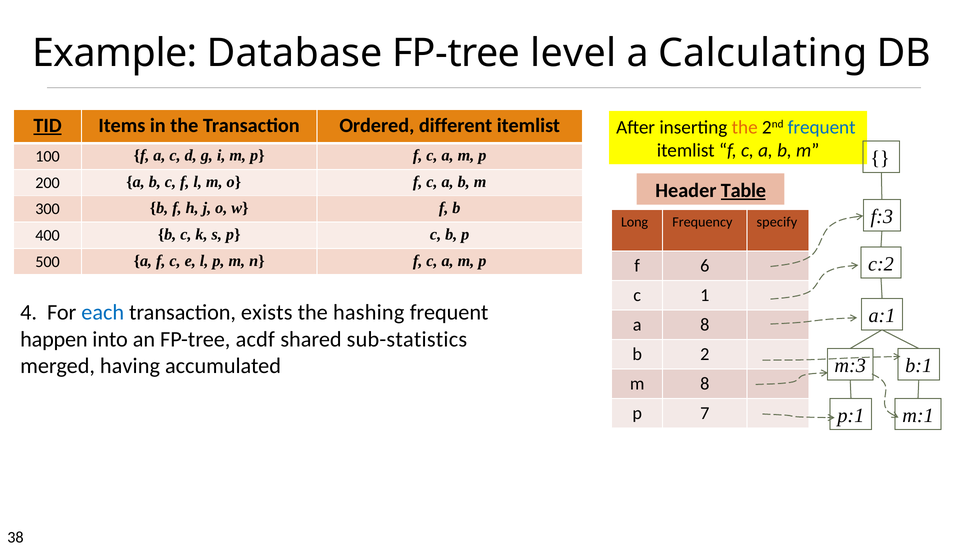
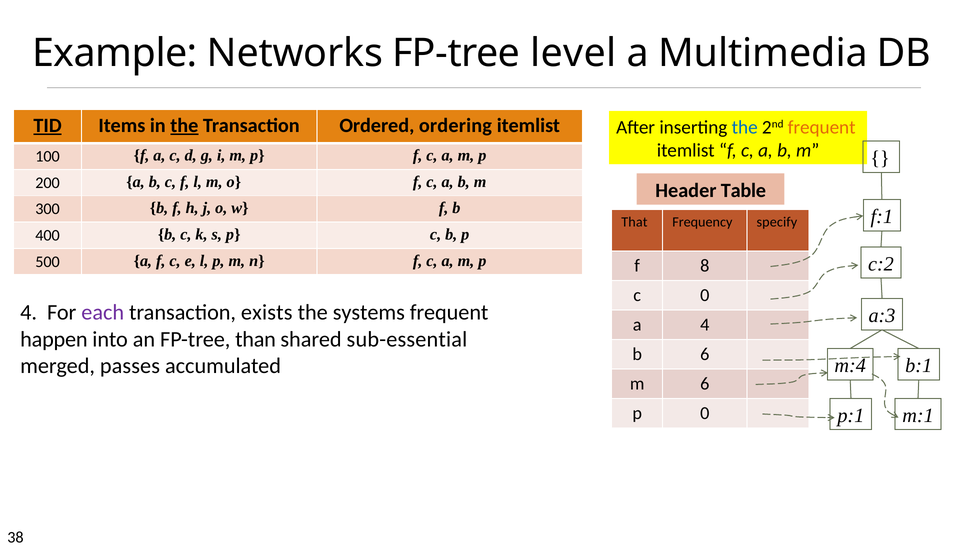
Database: Database -> Networks (295, 53)
Calculating: Calculating -> Multimedia (763, 53)
the underline: none -> present (184, 125)
different: different -> ordering (455, 125)
the colour: orange -> blue (745, 127)
frequent colour: blue -> orange (822, 127)
Table underline: present -> none (743, 191)
f:3: f:3 -> f:1 (882, 217)
Long: Long -> That (634, 222)
6: 6 -> 8 (705, 266)
c 1: 1 -> 0 (705, 295)
each colour: blue -> purple (103, 313)
hashing: hashing -> systems (369, 313)
a:1: a:1 -> a:3 (882, 316)
a 8: 8 -> 4 (705, 325)
acdf: acdf -> than (256, 339)
sub-statistics: sub-statistics -> sub-essential (407, 339)
b 2: 2 -> 6 (705, 355)
m:3: m:3 -> m:4 (850, 366)
having: having -> passes (130, 366)
m 8: 8 -> 6 (705, 384)
p 7: 7 -> 0 (705, 414)
